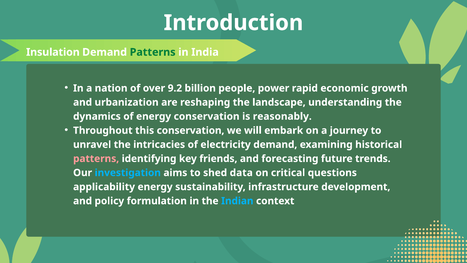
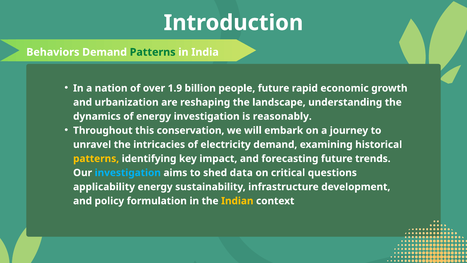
Insulation: Insulation -> Behaviors (53, 52)
9.2: 9.2 -> 1.9 (175, 88)
people power: power -> future (274, 88)
energy conservation: conservation -> investigation (207, 116)
patterns colour: pink -> yellow (96, 158)
friends: friends -> impact (218, 158)
Indian colour: light blue -> yellow (237, 201)
